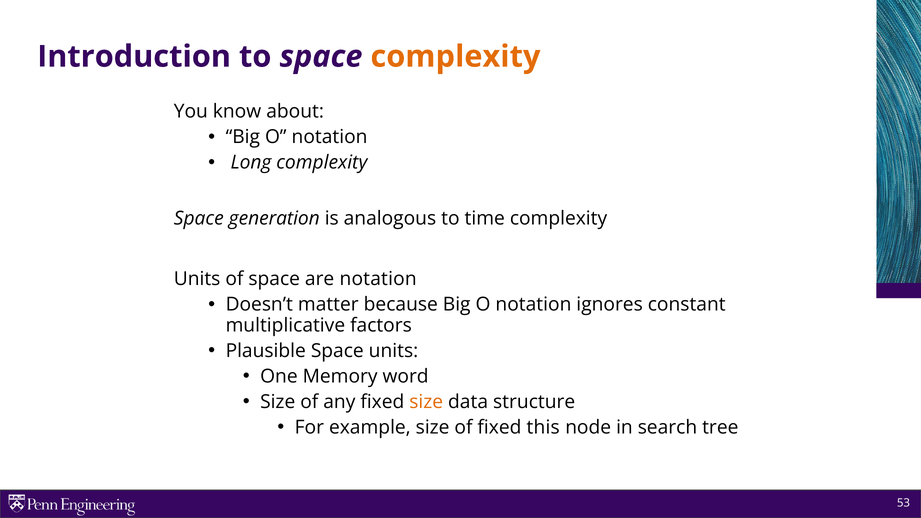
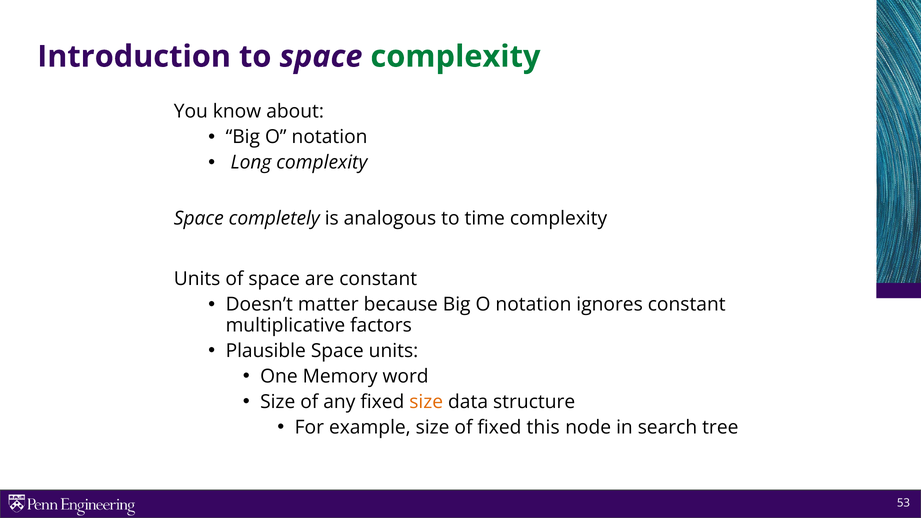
complexity colour: orange -> green (455, 57)
generation: generation -> completely (274, 218)
are notation: notation -> constant (378, 279)
